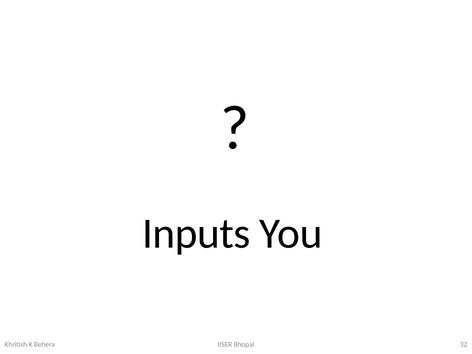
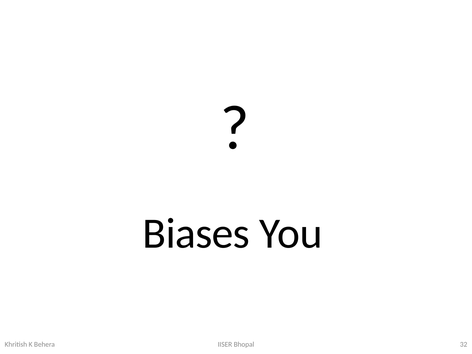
Inputs: Inputs -> Biases (196, 234)
